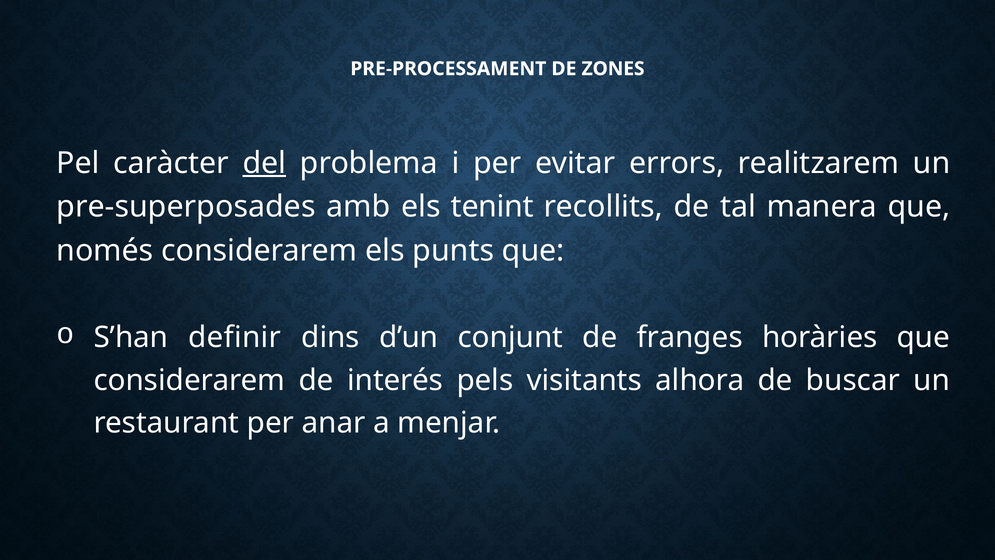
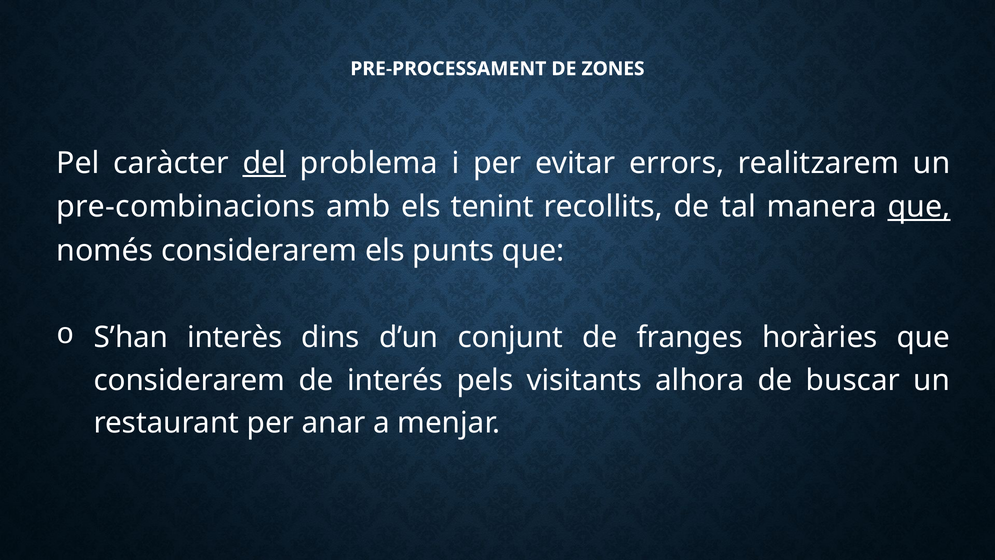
pre-superposades: pre-superposades -> pre-combinacions (186, 207)
que underline: none -> present (919, 207)
definir: definir -> interès (235, 337)
